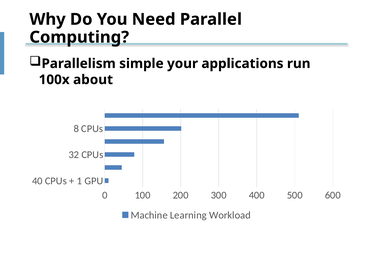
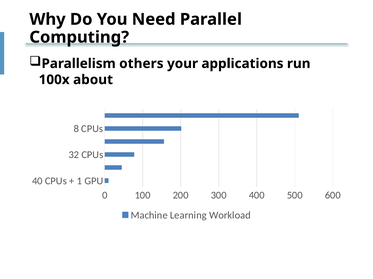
simple: simple -> others (141, 64)
